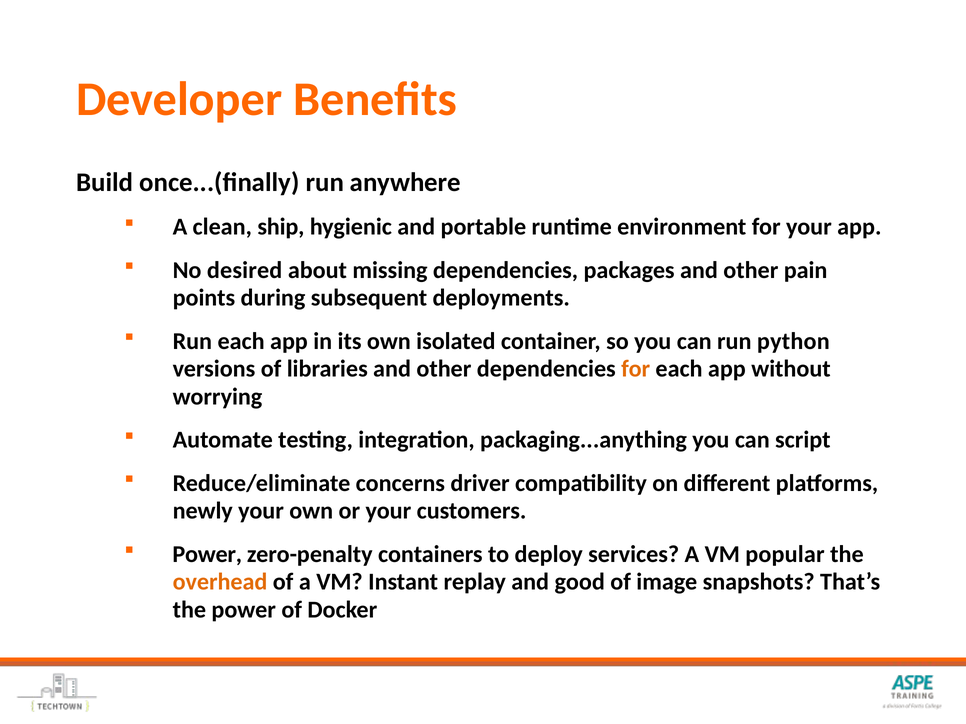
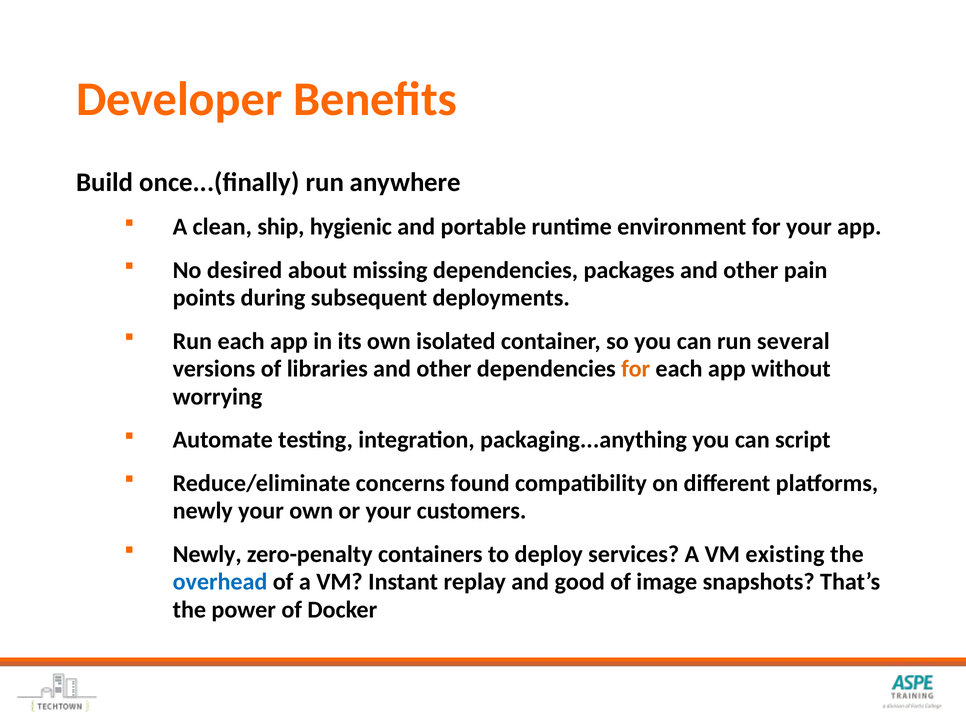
python: python -> several (793, 341)
driver: driver -> found (480, 484)
Power: Power -> Newly (207, 555)
popular: popular -> existing (785, 555)
overhead colour: orange -> blue (220, 582)
